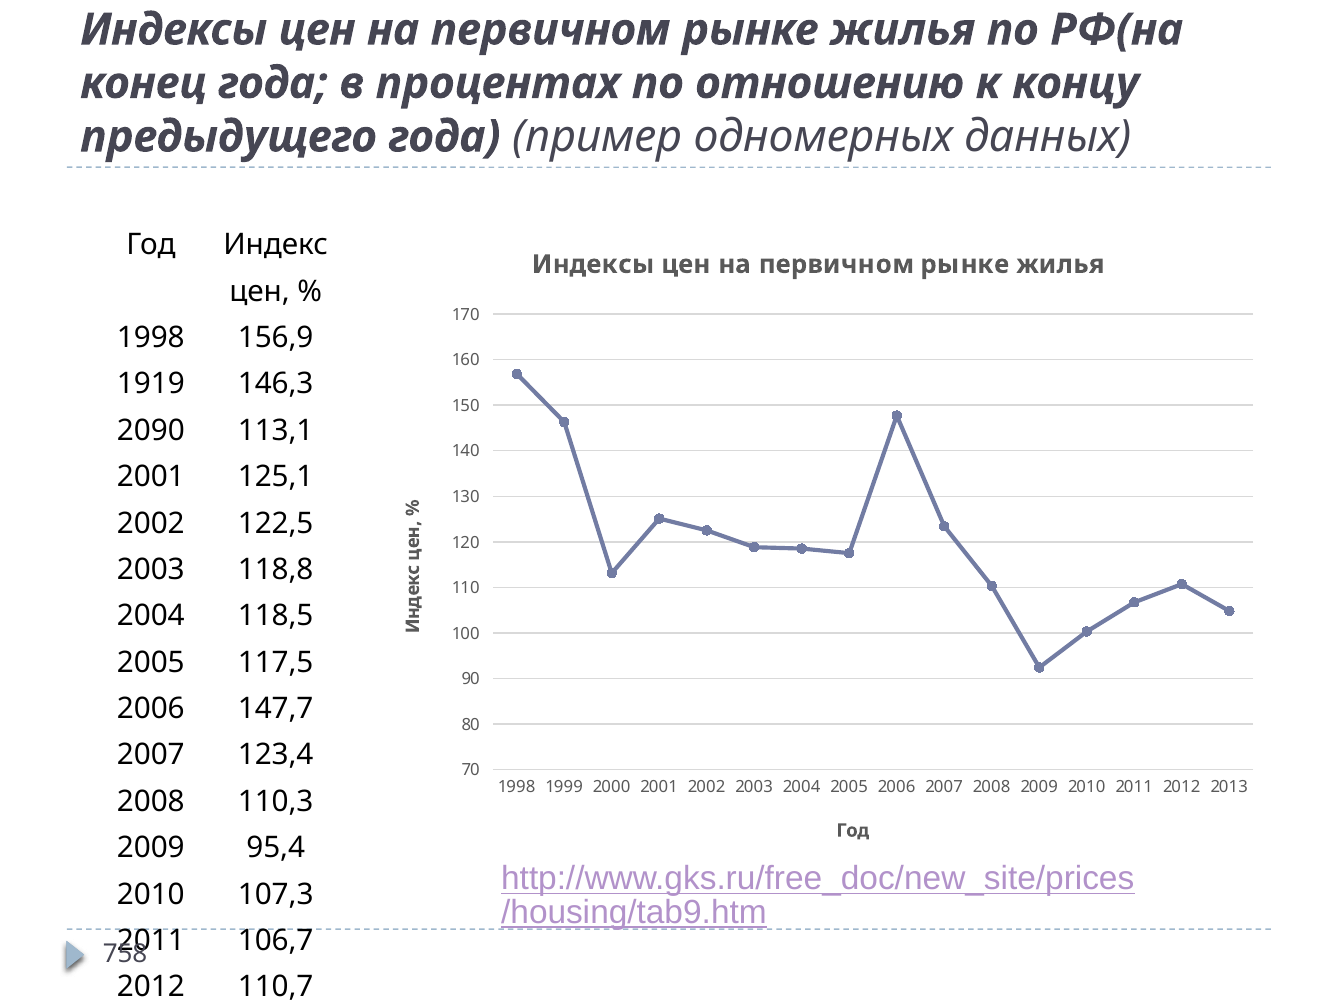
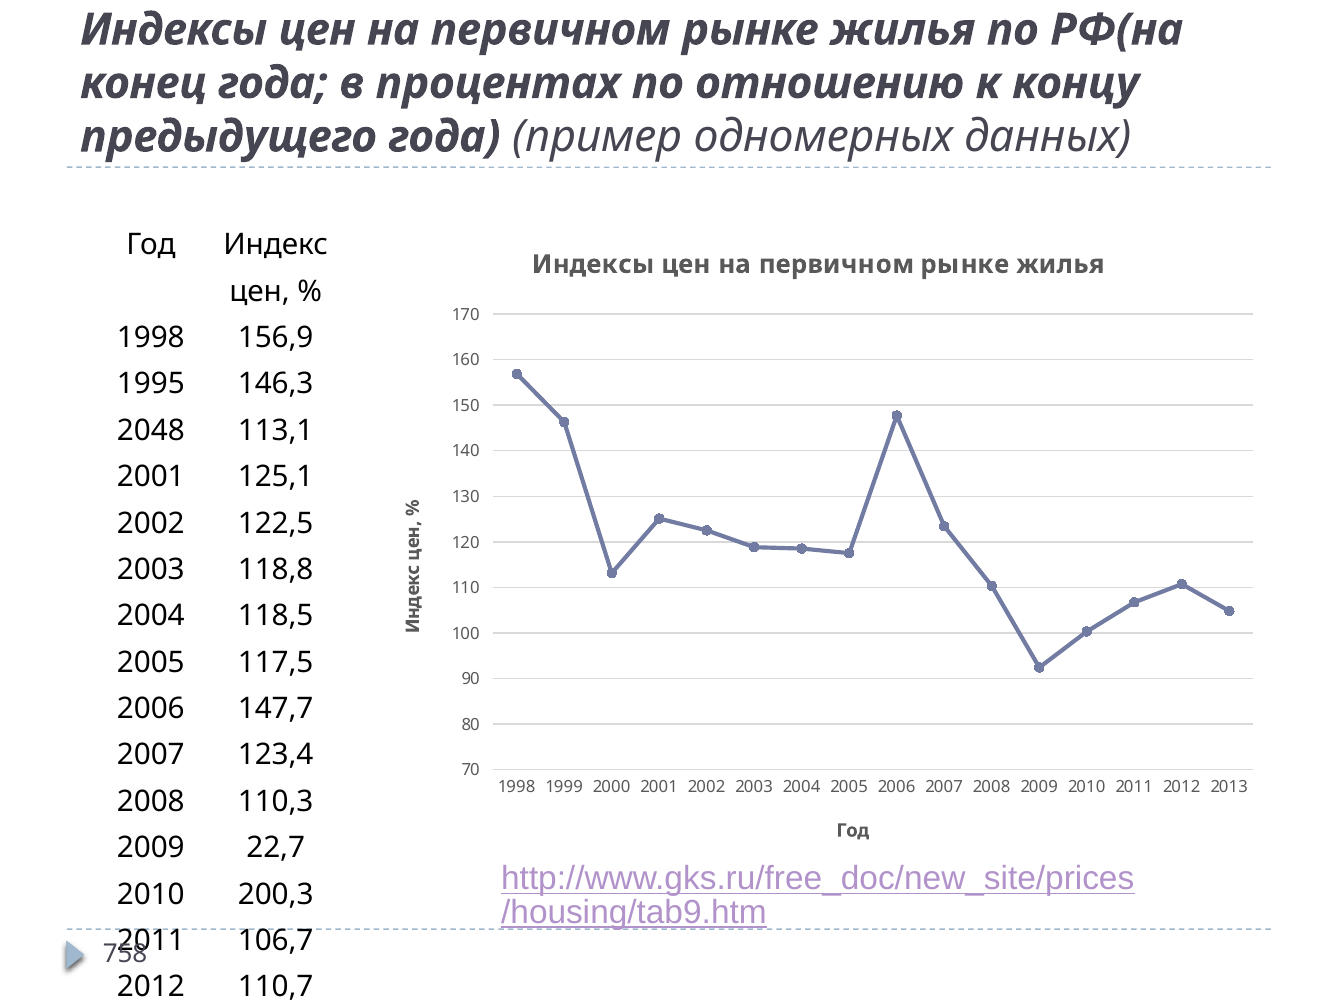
1919: 1919 -> 1995 (151, 384)
2090: 2090 -> 2048 (151, 431)
95,4: 95,4 -> 22,7 (276, 848)
107,3: 107,3 -> 200,3 (276, 895)
